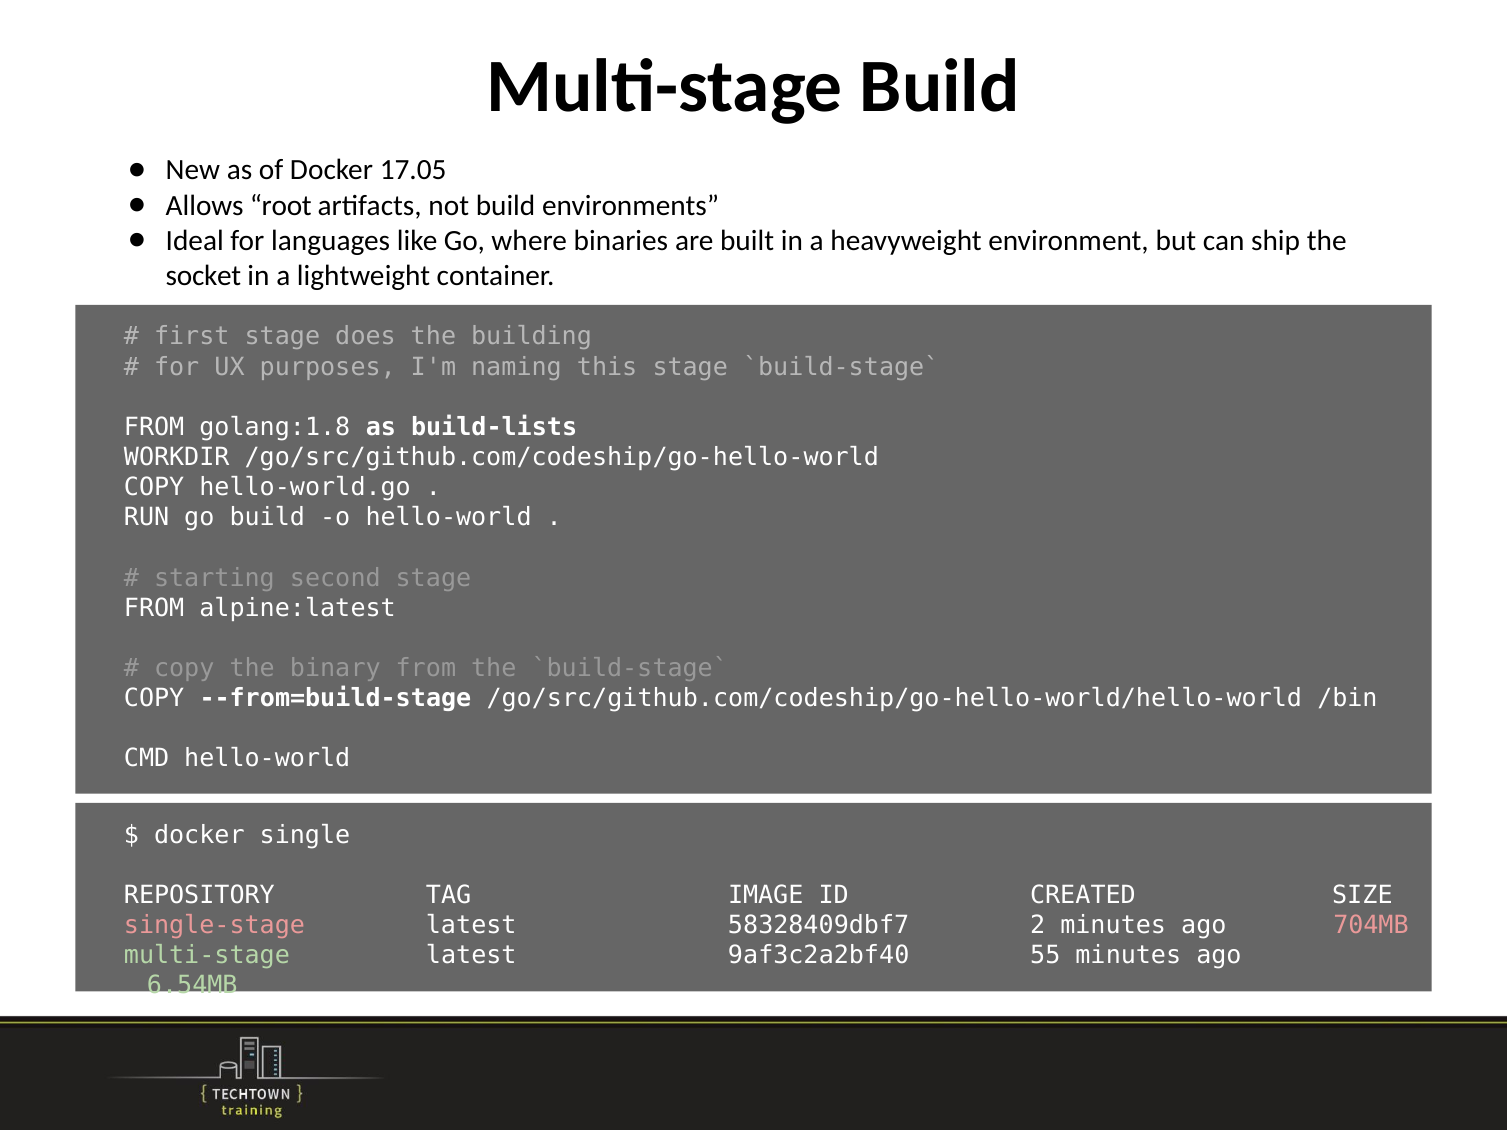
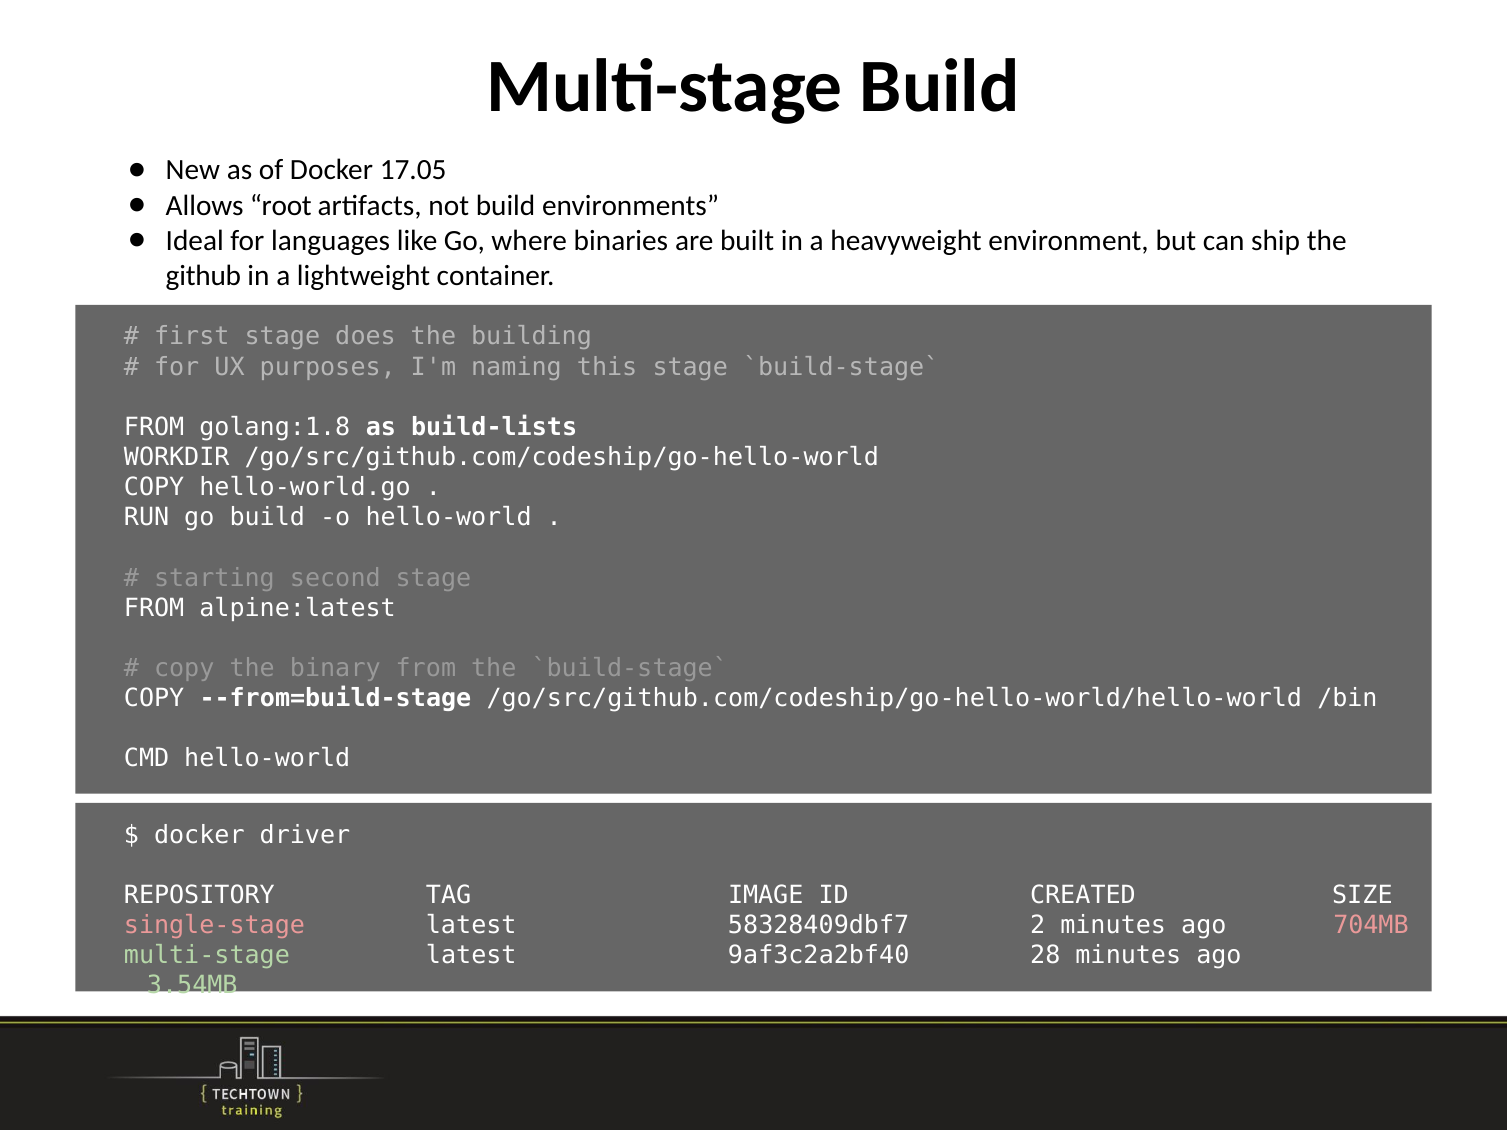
socket: socket -> github (203, 276)
single: single -> driver (305, 835)
55: 55 -> 28 (1045, 956)
6.54MB: 6.54MB -> 3.54MB (192, 986)
